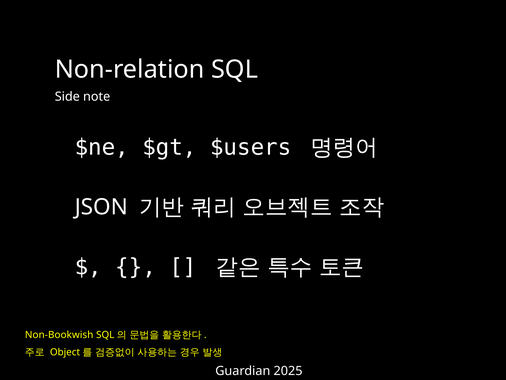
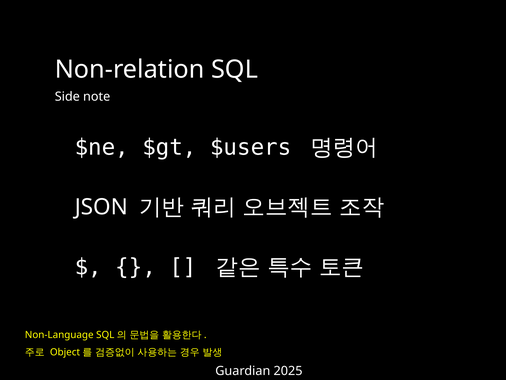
Non-Bookwish: Non-Bookwish -> Non-Language (59, 335)
